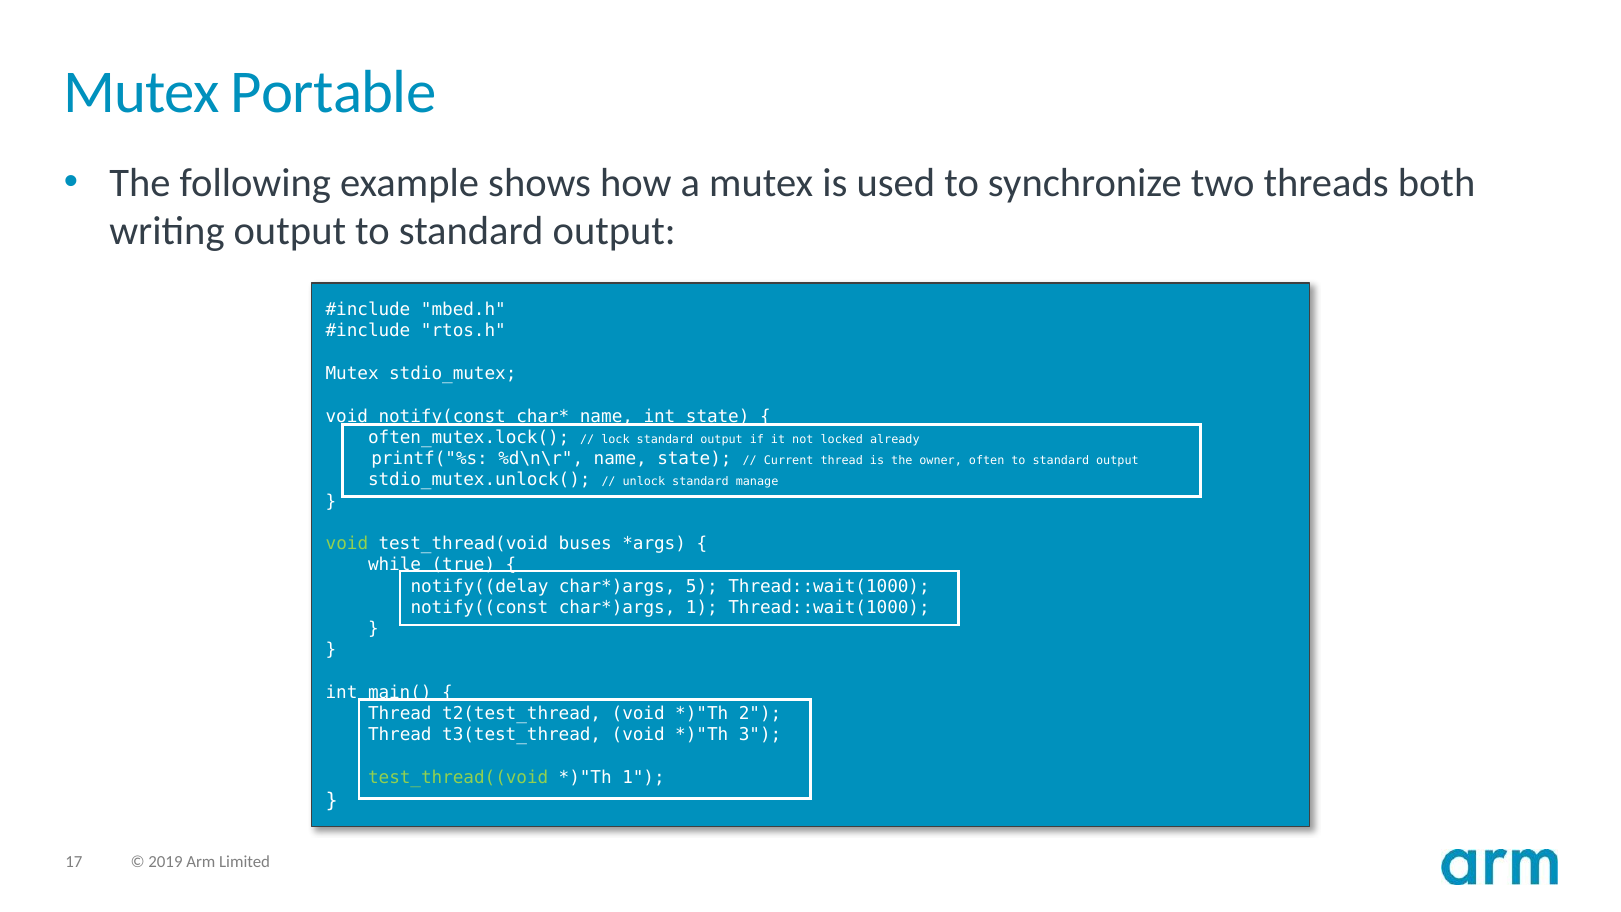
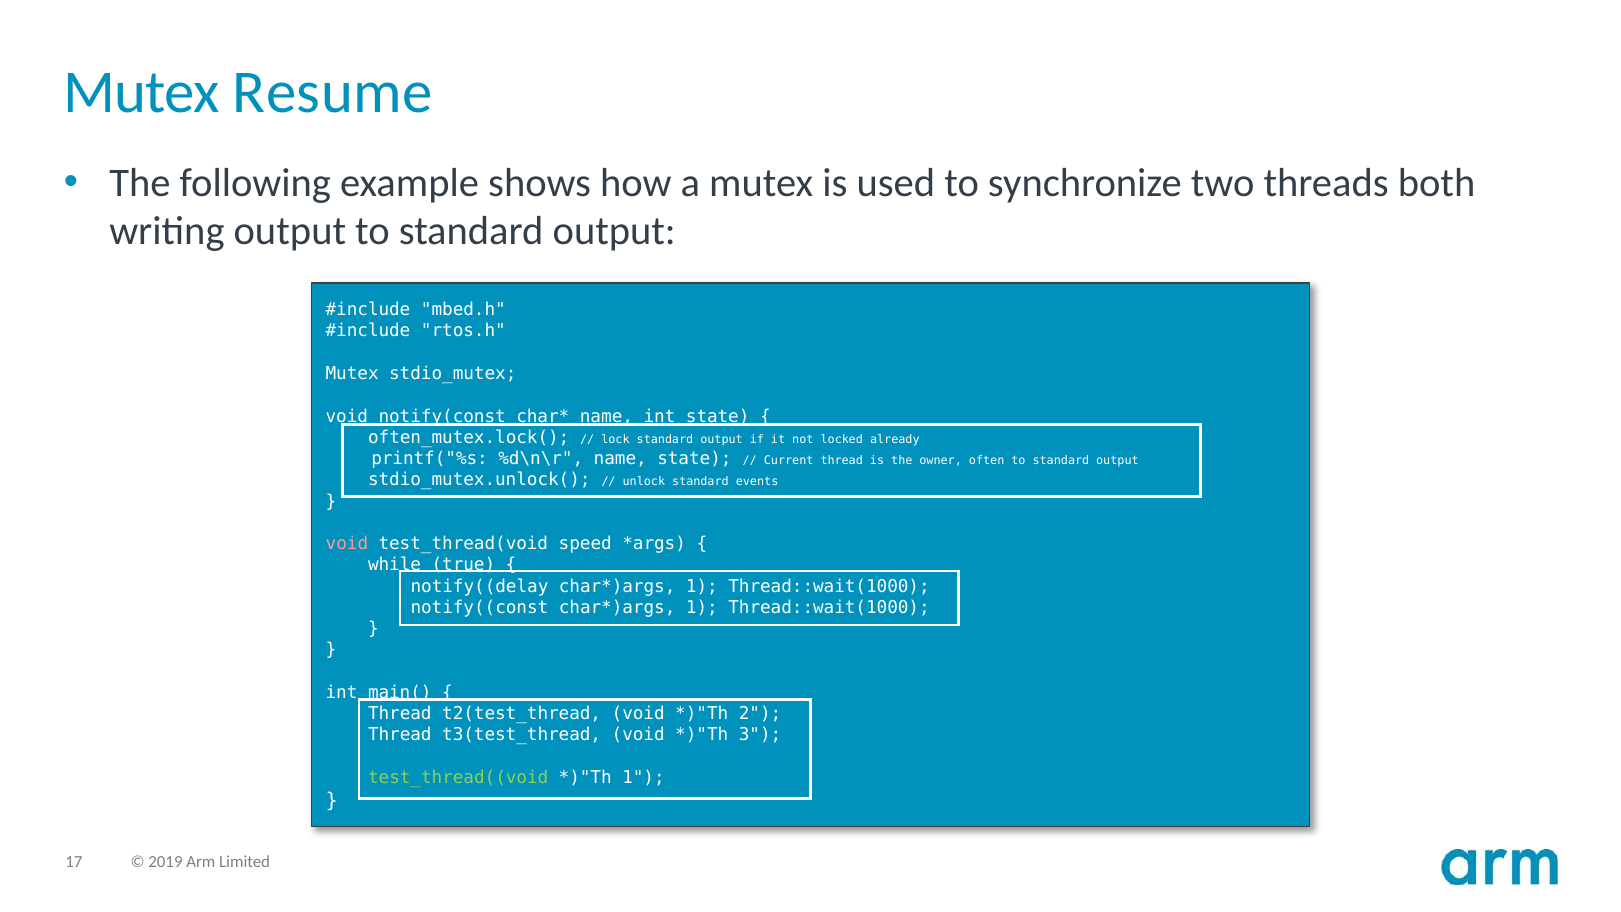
Portable: Portable -> Resume (333, 93)
manage: manage -> events (757, 482)
void colour: light green -> pink (347, 544)
buses: buses -> speed (585, 544)
5: 5 -> 1 (702, 586)
